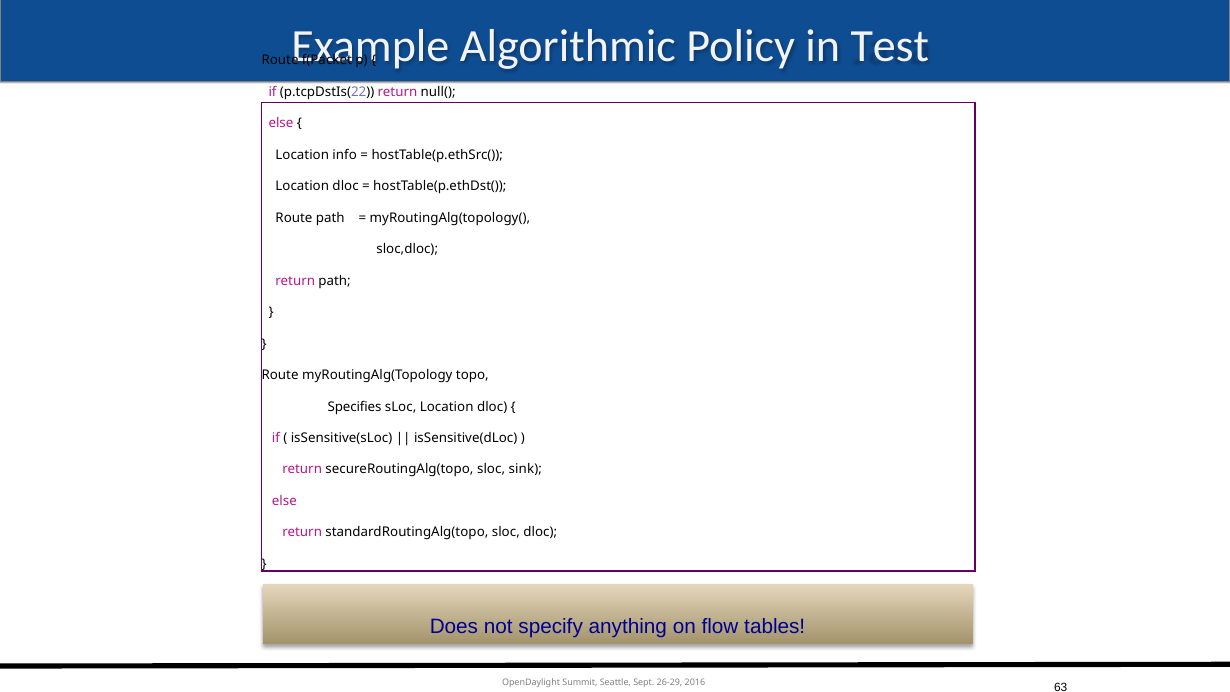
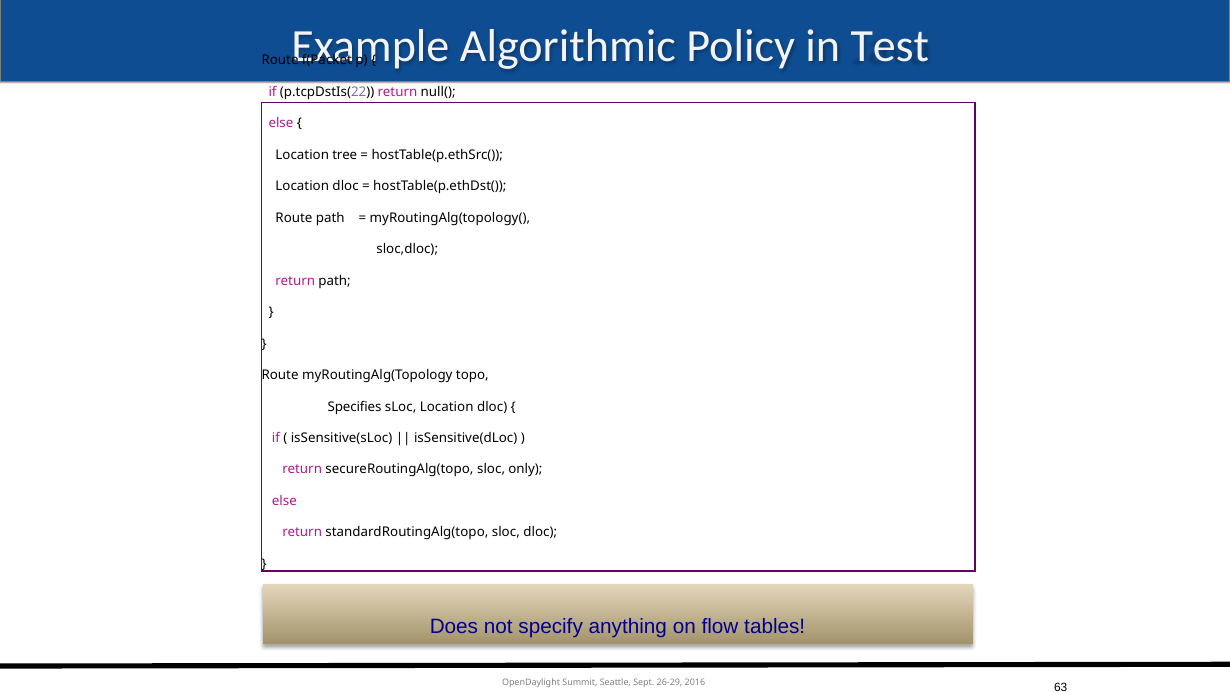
info: info -> tree (345, 155)
sink: sink -> only (525, 469)
